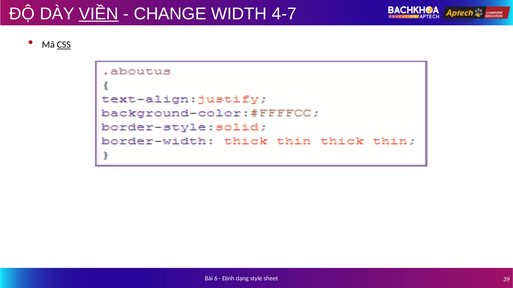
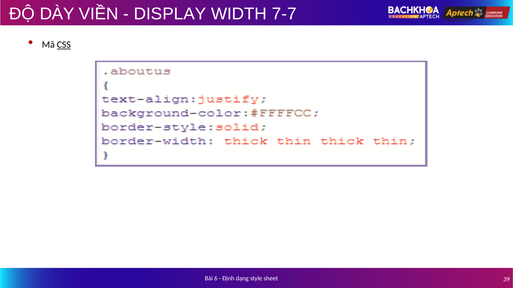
VIỀN underline: present -> none (99, 14)
CHANGE: CHANGE -> DISPLAY (170, 14)
4-7: 4-7 -> 7-7 (284, 14)
